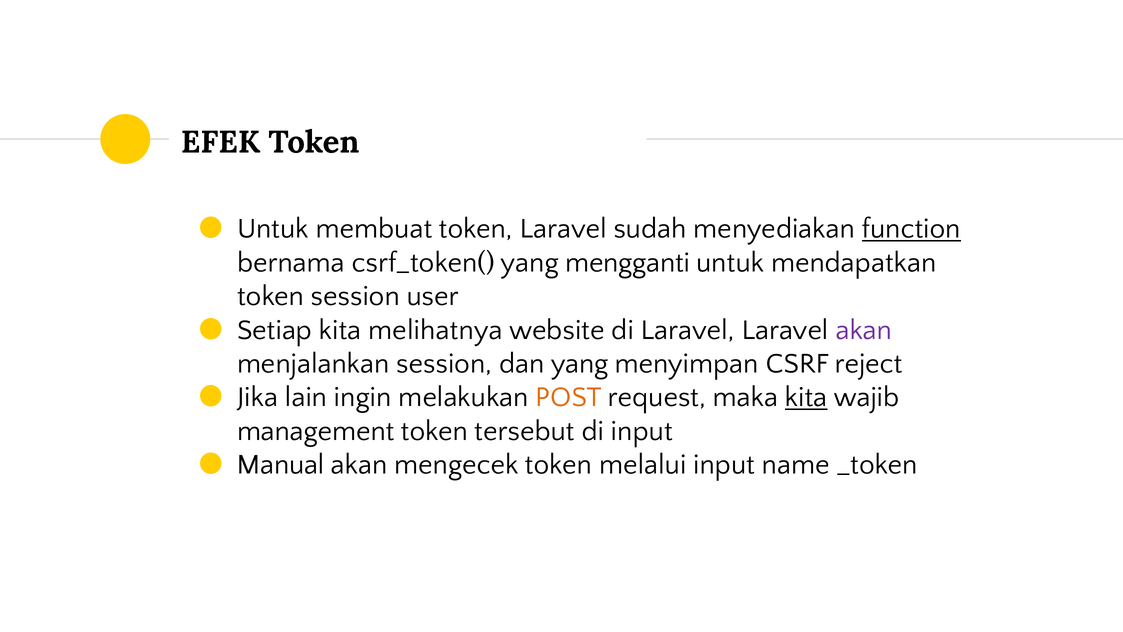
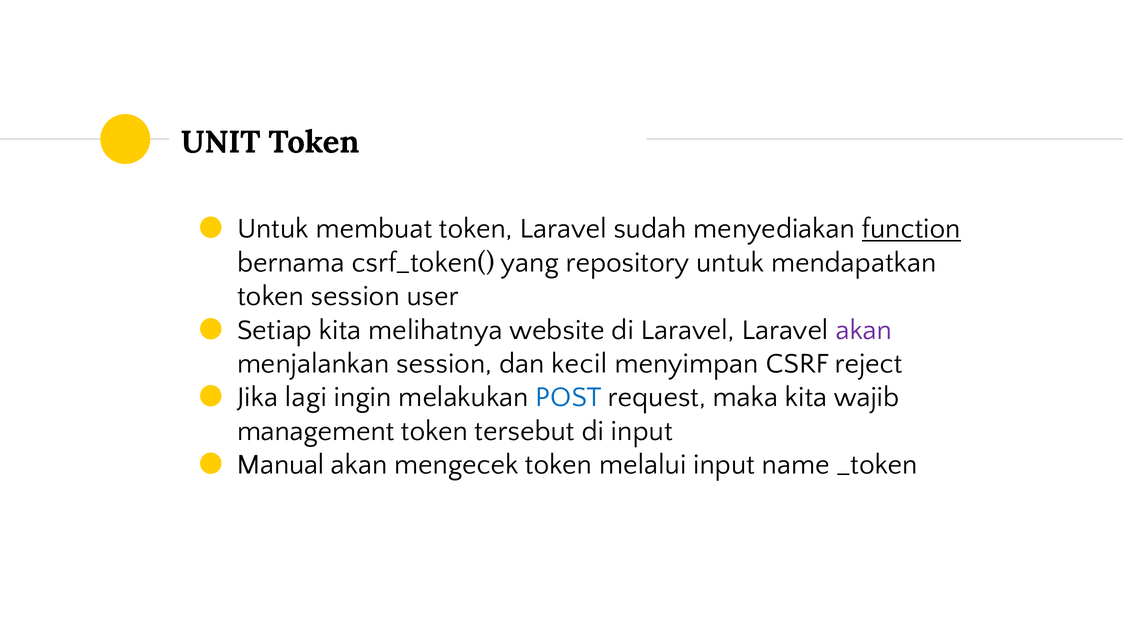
EFEK: EFEK -> UNIT (221, 142)
mengganti: mengganti -> repository (628, 262)
dan yang: yang -> kecil (579, 363)
lain: lain -> lagi (306, 397)
POST colour: orange -> blue (569, 397)
kita underline: present -> none (806, 397)
